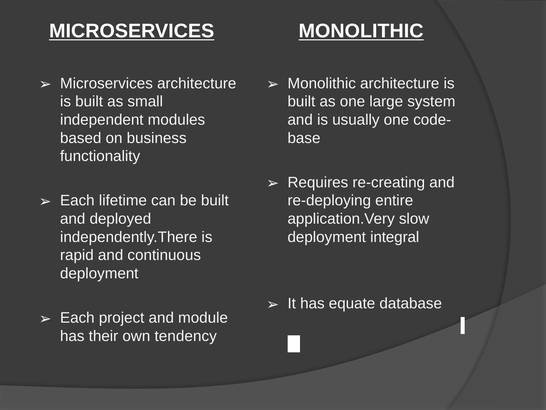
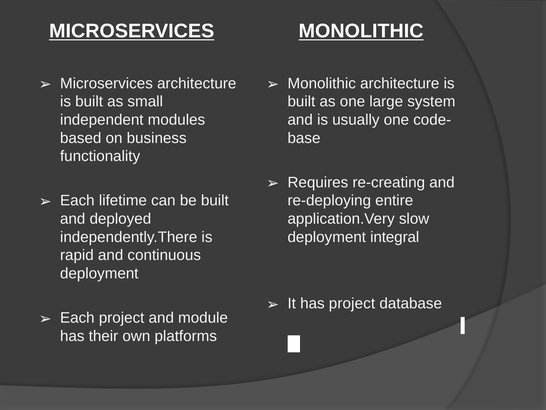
has equate: equate -> project (352, 303)
tendency: tendency -> platforms (186, 336)
